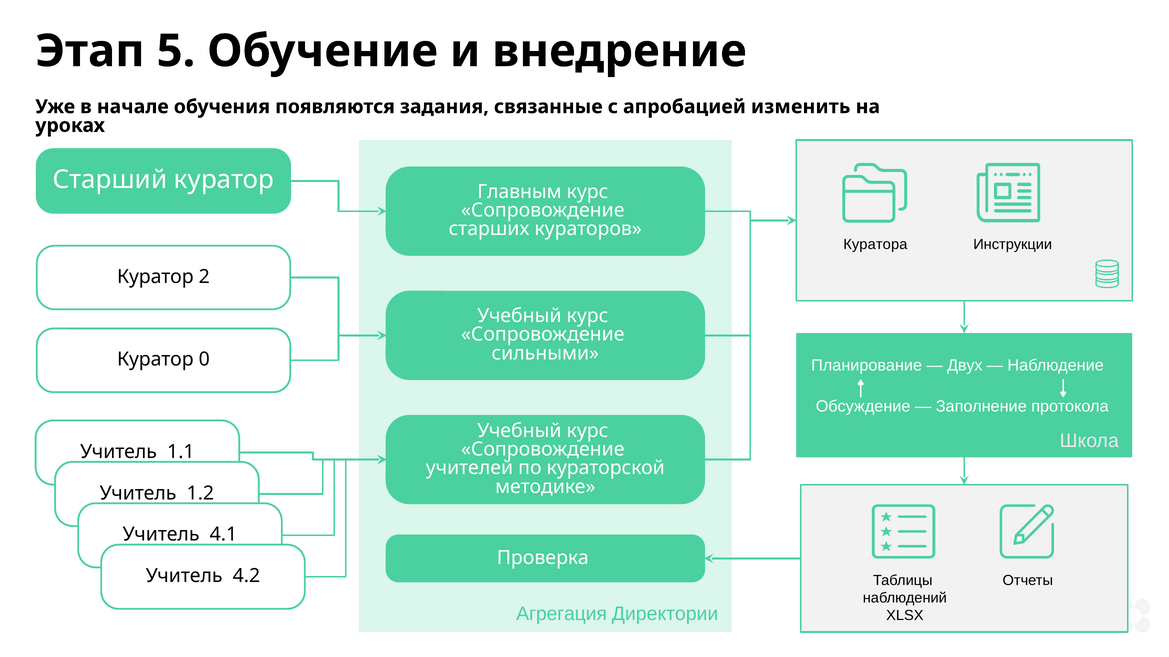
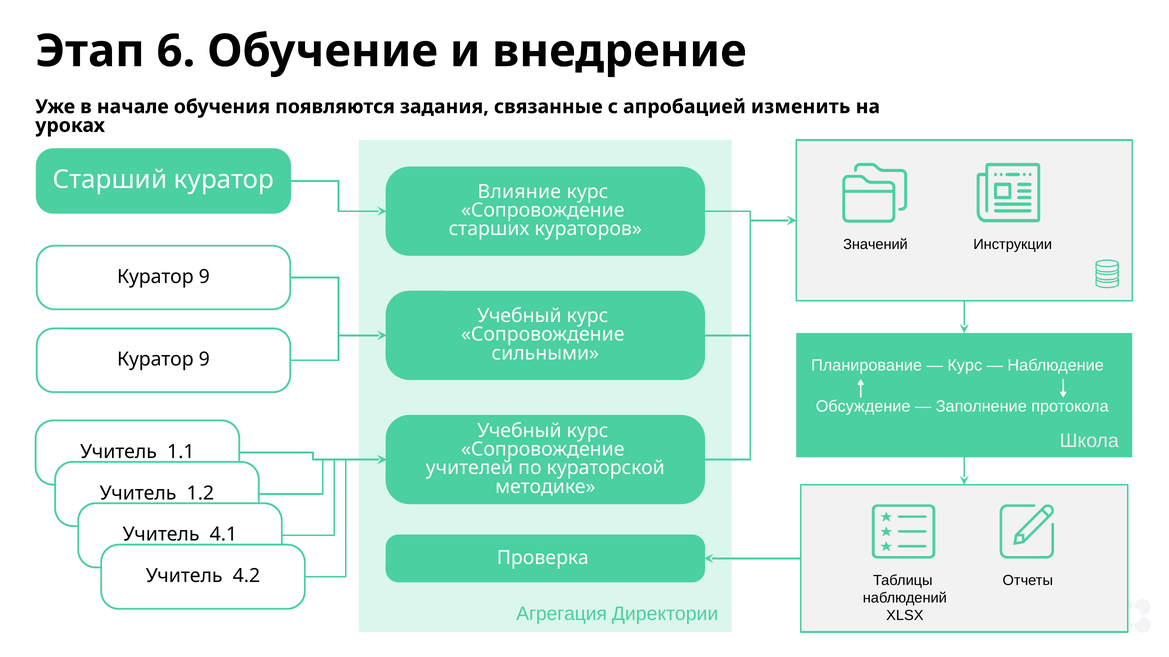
5: 5 -> 6 (176, 51)
Главным: Главным -> Влияние (519, 192)
Куратора: Куратора -> Значений (875, 245)
2: 2 -> 9 (204, 277)
0: 0 -> 9 (204, 360)
Двух: Двух -> Курс (965, 366)
